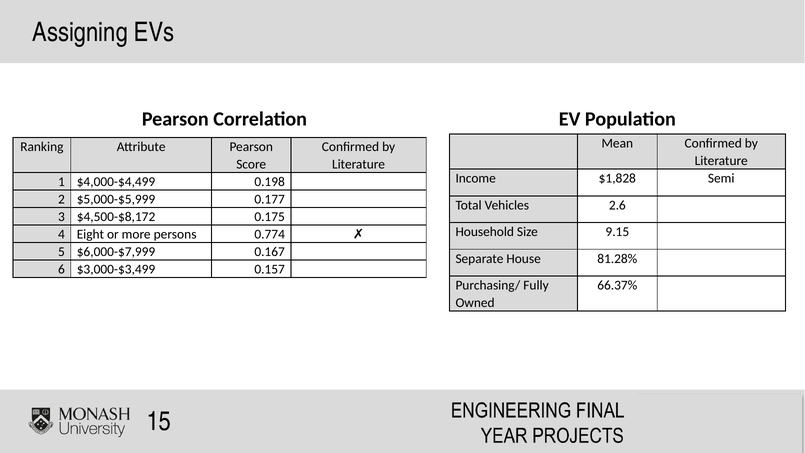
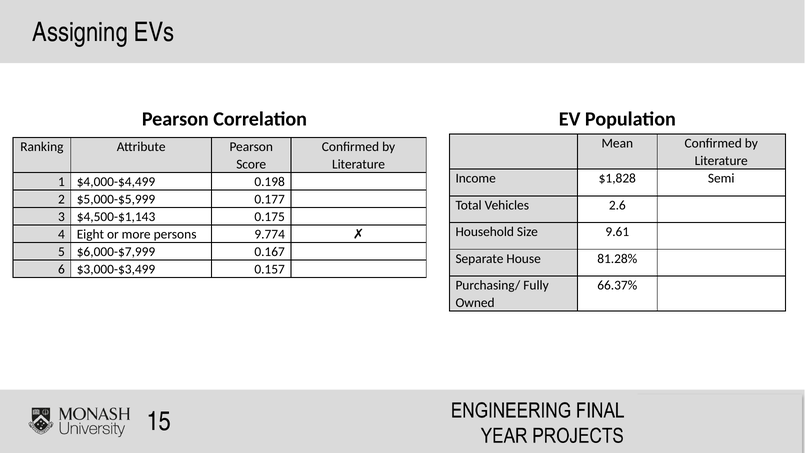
$4,500-$8,172: $4,500-$8,172 -> $4,500-$1,143 (116, 217)
9.15: 9.15 -> 9.61 (617, 232)
0.774: 0.774 -> 9.774 (270, 234)
